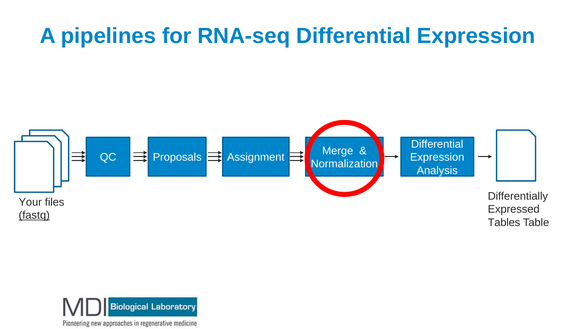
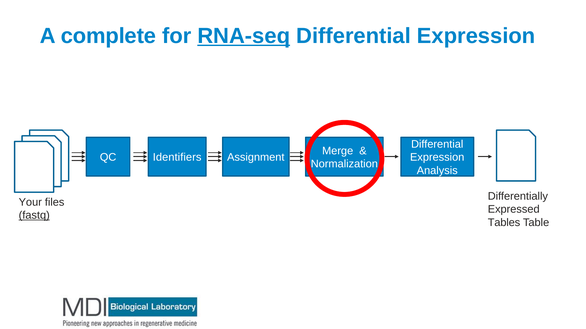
pipelines: pipelines -> complete (108, 36)
RNA-seq underline: none -> present (244, 36)
Proposals: Proposals -> Identifiers (177, 158)
